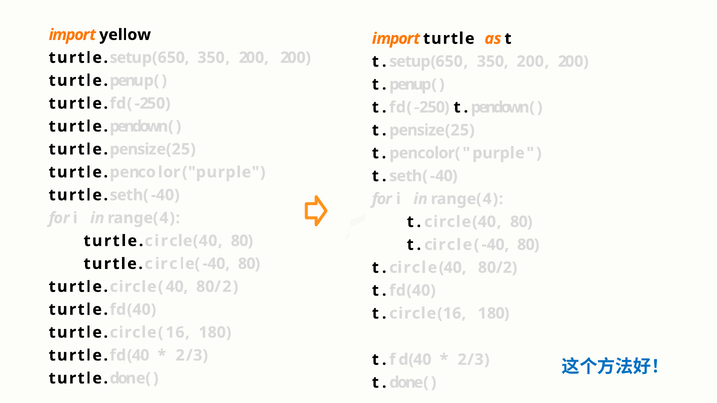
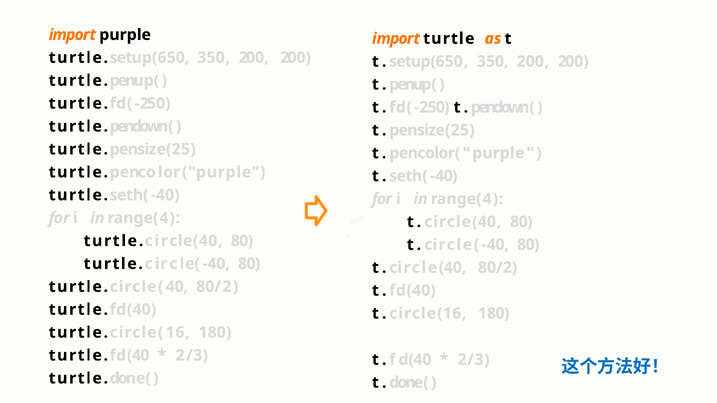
yellow: yellow -> purple (125, 35)
